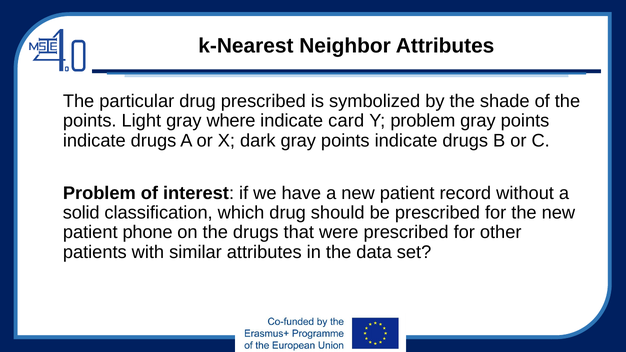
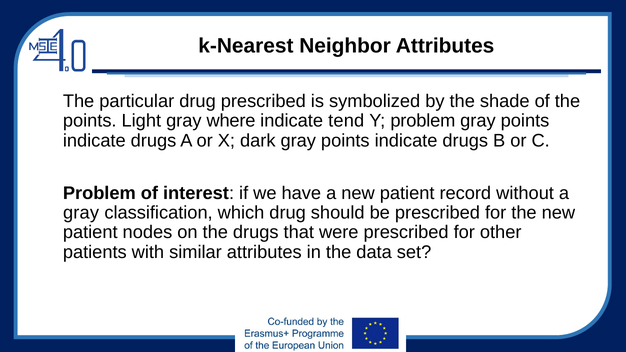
card: card -> tend (346, 121)
solid: solid -> gray (81, 213)
phone: phone -> nodes (147, 232)
